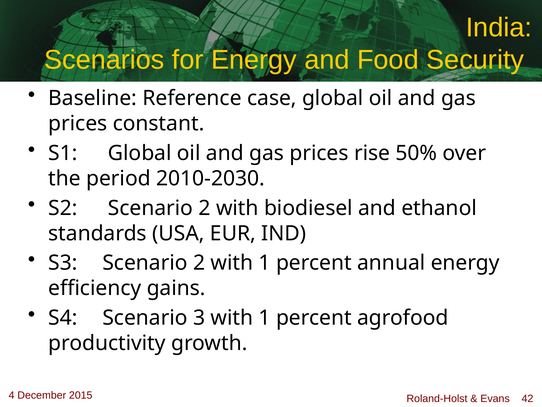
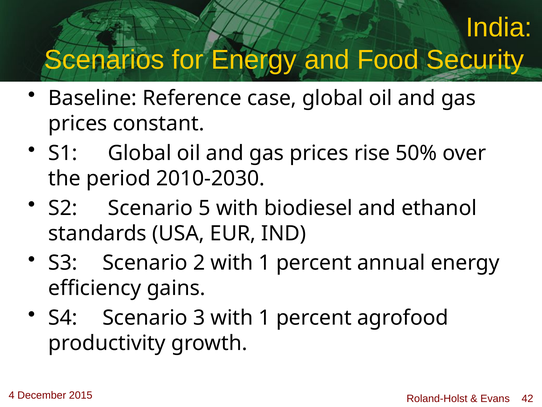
S2 Scenario 2: 2 -> 5 (205, 208)
